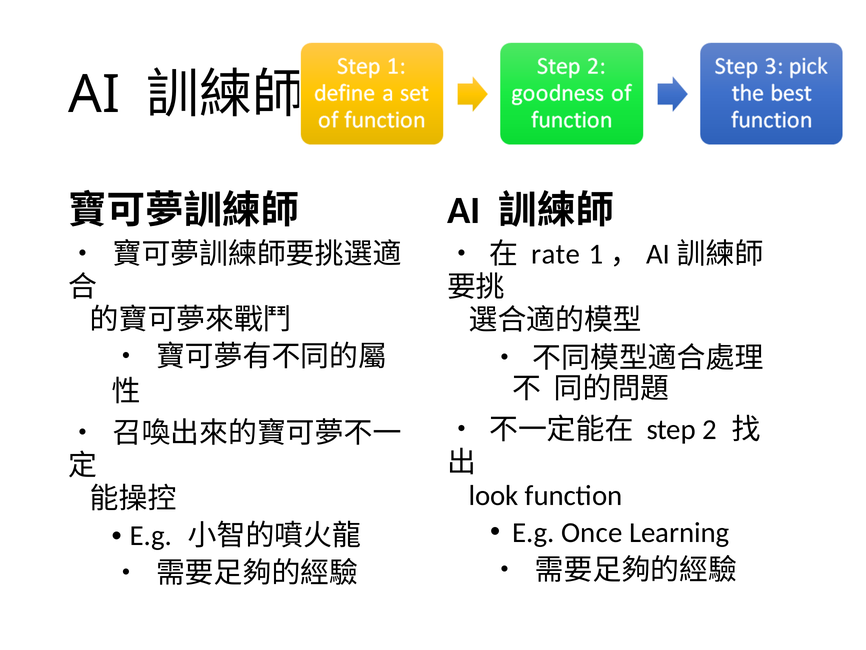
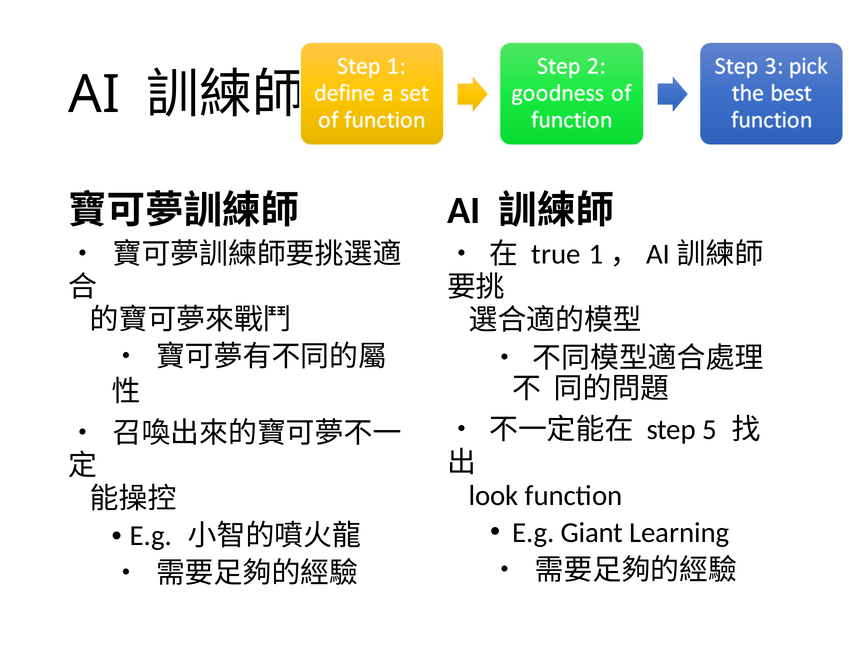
rate: rate -> true (556, 254)
2: 2 -> 5 (709, 430)
Once: Once -> Giant (592, 532)
